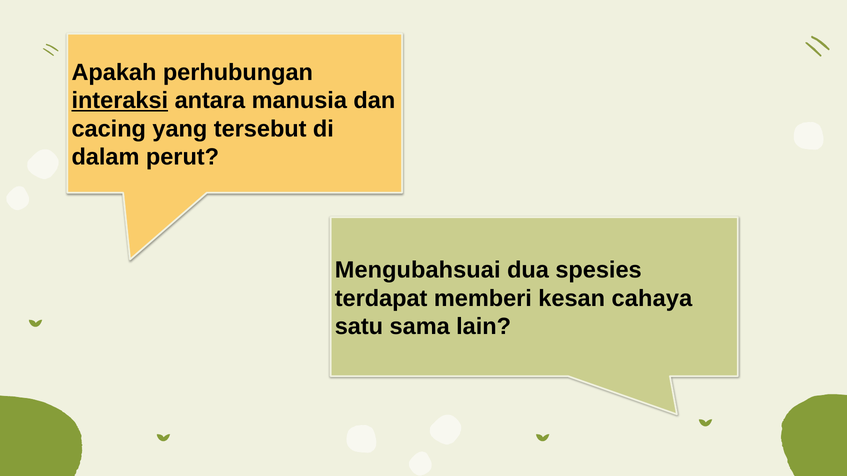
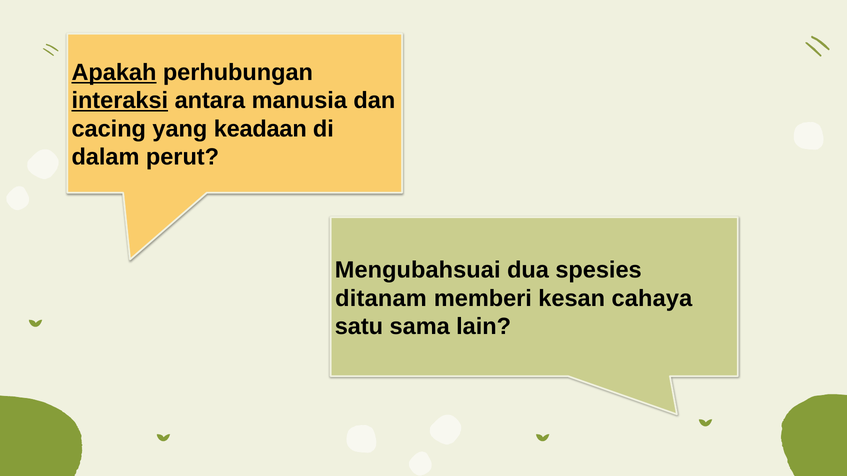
Apakah underline: none -> present (114, 73)
tersebut: tersebut -> keadaan (260, 129)
terdapat: terdapat -> ditanam (381, 299)
